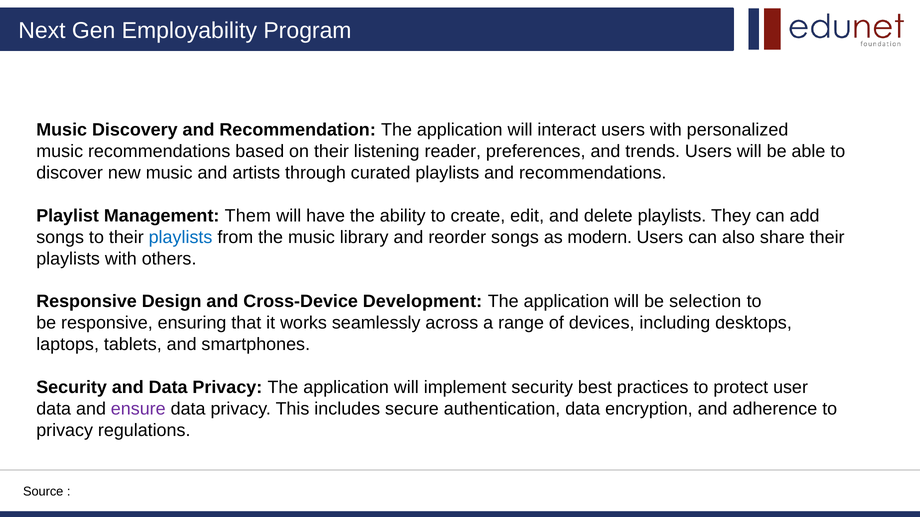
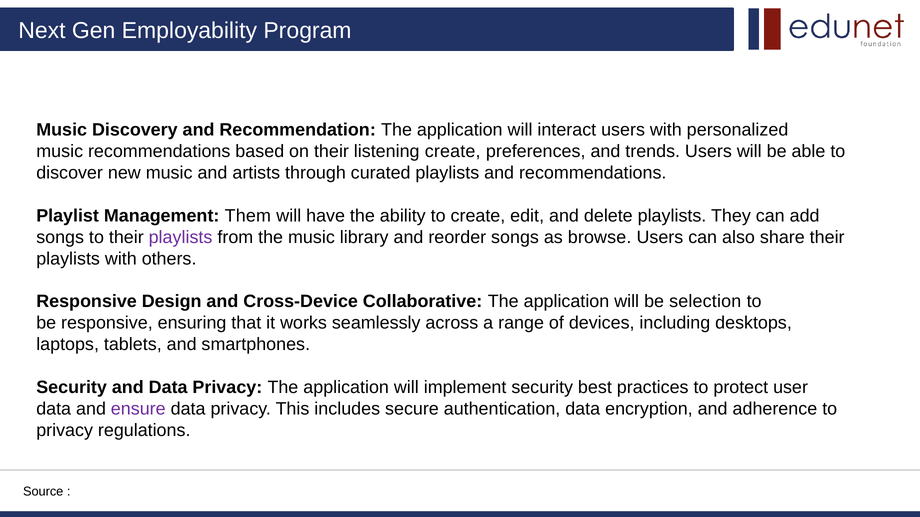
listening reader: reader -> create (453, 152)
playlists colour: blue -> purple (181, 237)
modern: modern -> browse (600, 237)
Development: Development -> Collaborative (423, 302)
